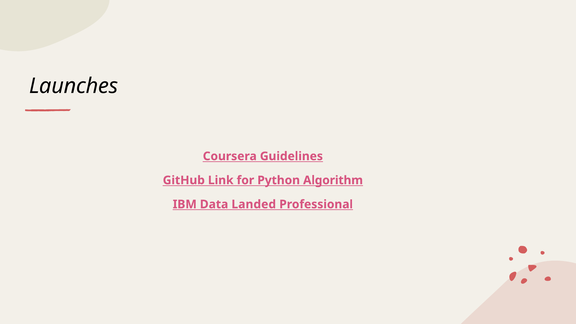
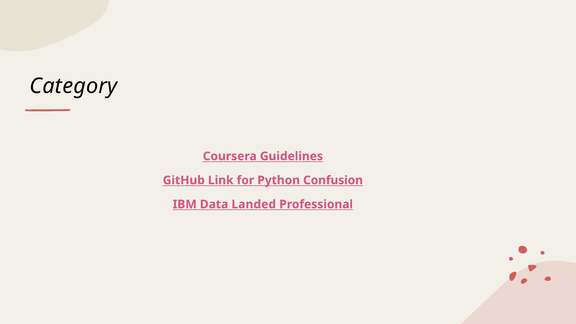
Launches: Launches -> Category (73, 86)
Algorithm: Algorithm -> Confusion (333, 180)
